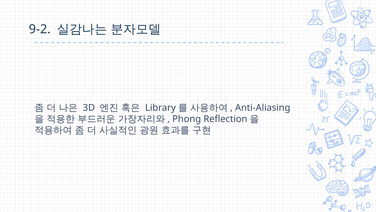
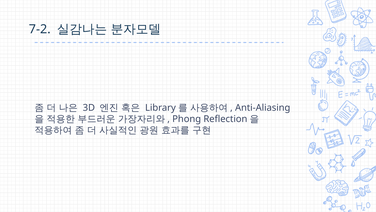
9-2: 9-2 -> 7-2 (40, 29)
